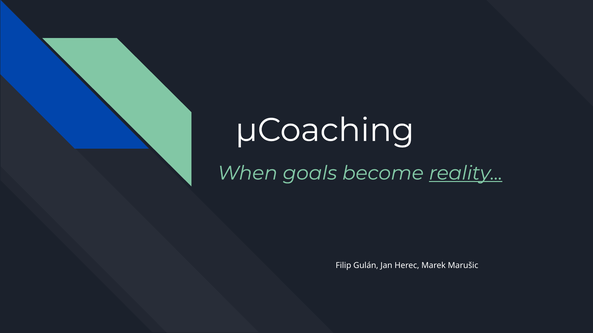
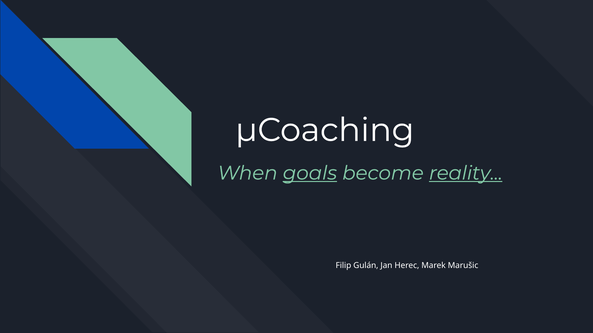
goals underline: none -> present (310, 173)
